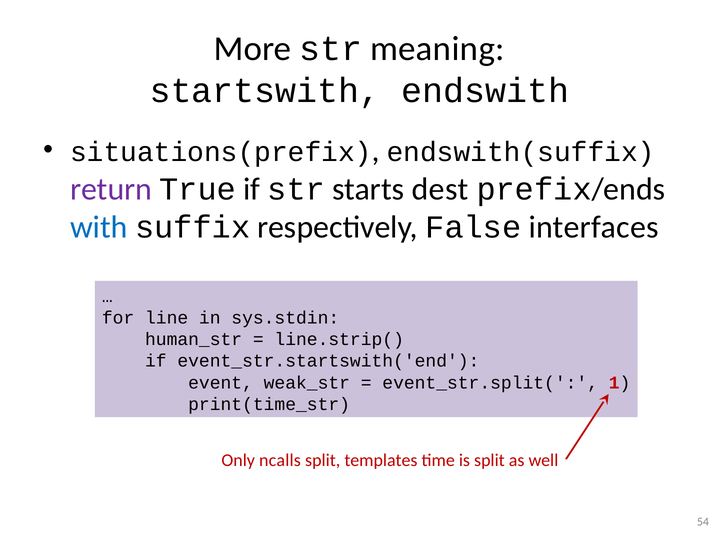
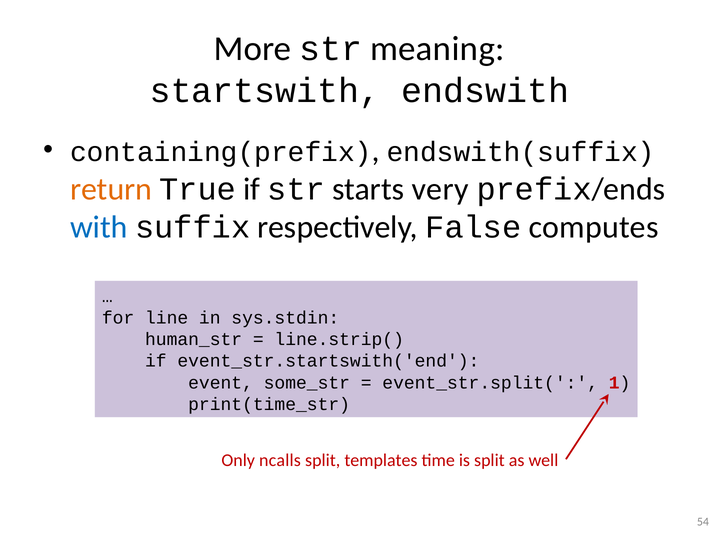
situations(prefix: situations(prefix -> containing(prefix (221, 152)
return colour: purple -> orange (111, 189)
dest: dest -> very (440, 189)
interfaces: interfaces -> computes (594, 228)
weak_str: weak_str -> some_str (307, 383)
